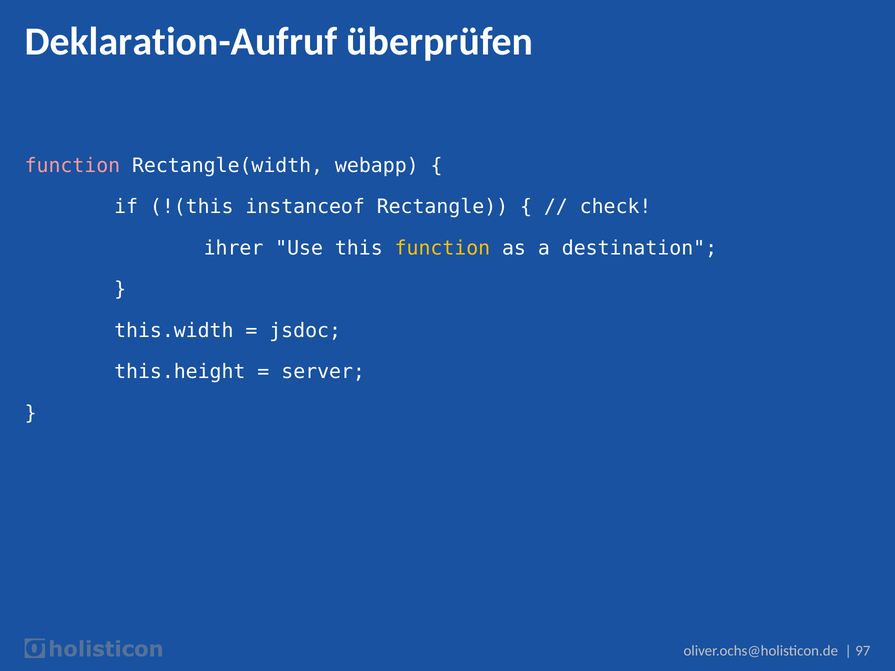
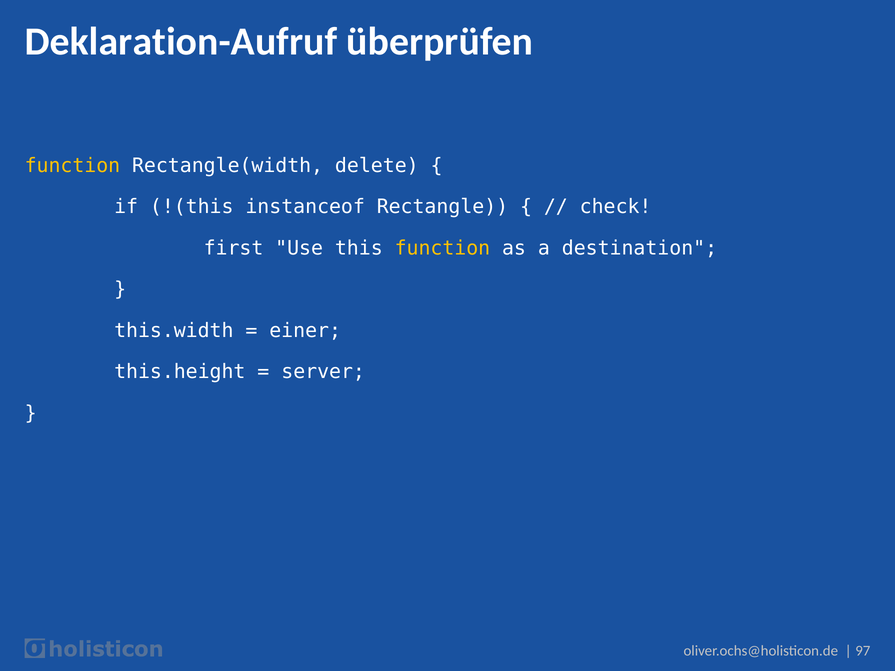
function colour: pink -> yellow (72, 166)
webapp: webapp -> delete (377, 166)
ihrer: ihrer -> first (234, 248)
jsdoc: jsdoc -> einer (305, 331)
